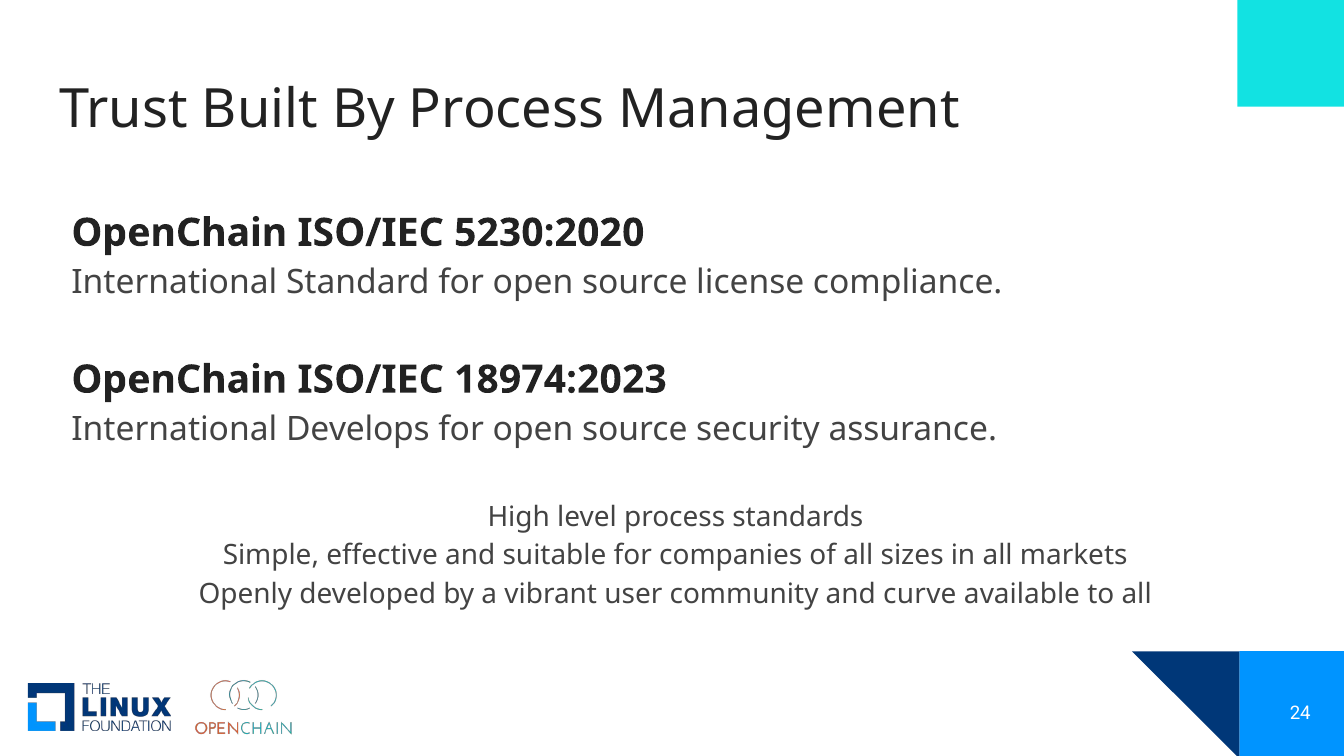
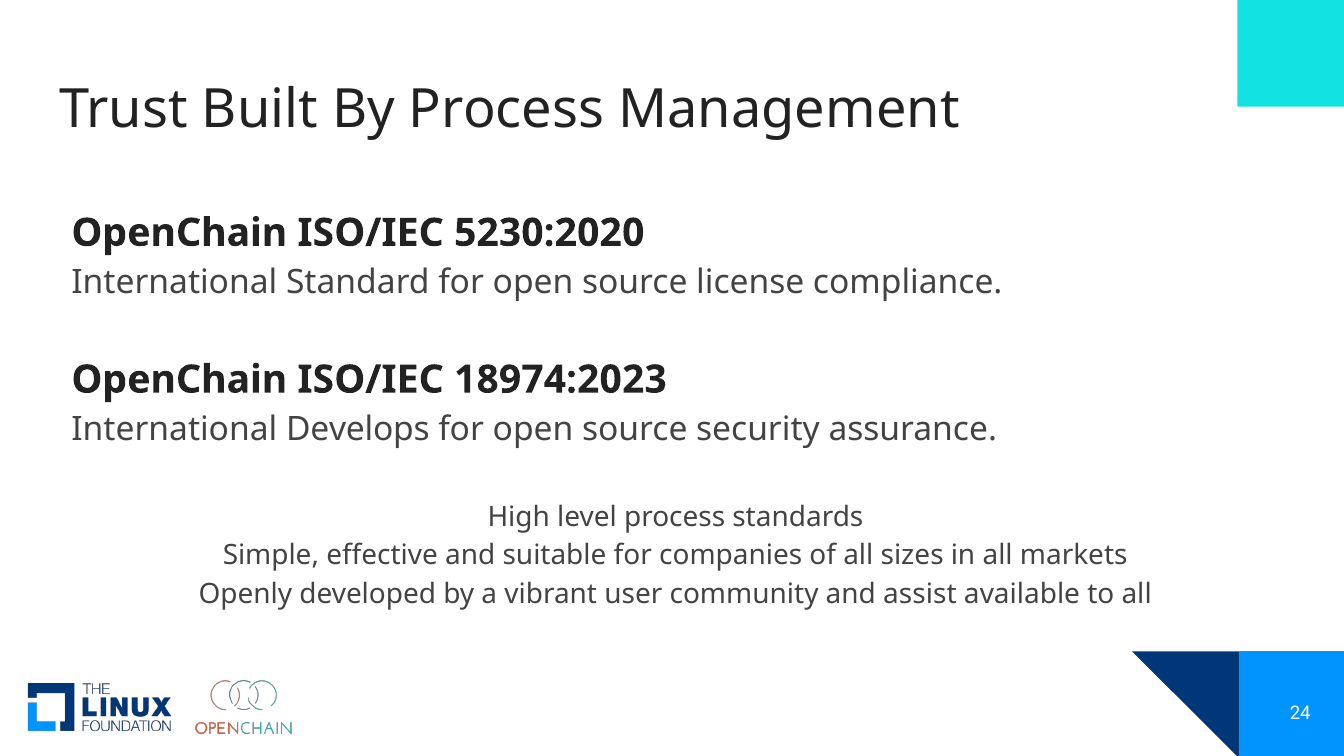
curve: curve -> assist (920, 594)
